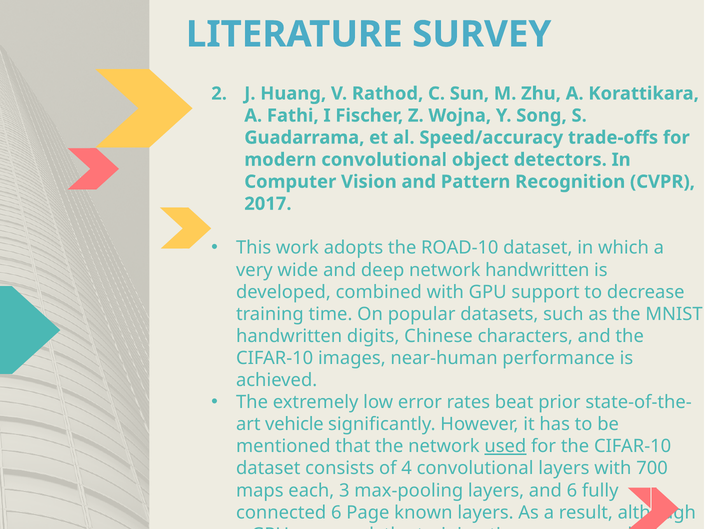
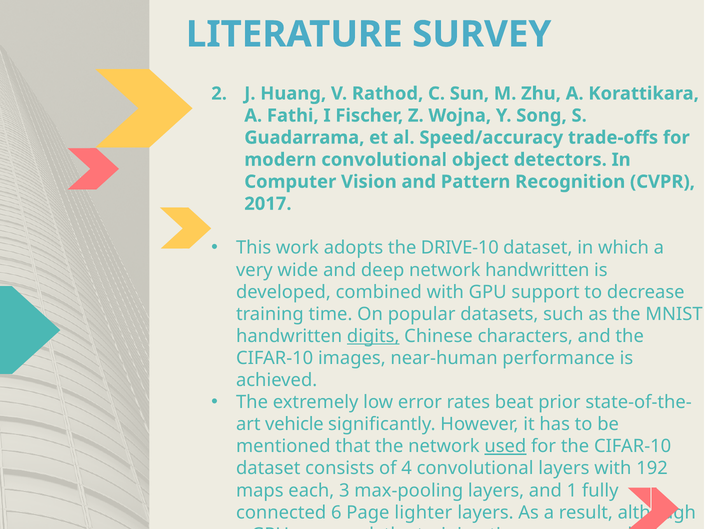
ROAD-10: ROAD-10 -> DRIVE-10 (460, 248)
digits underline: none -> present (373, 336)
700: 700 -> 192 (652, 468)
and 6: 6 -> 1 (572, 490)
known: known -> lighter (423, 512)
